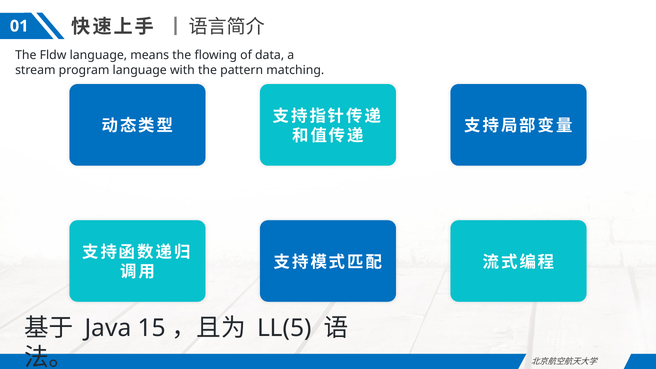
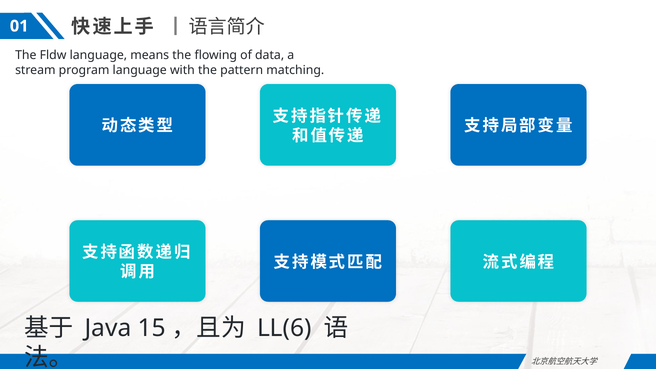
LL(5: LL(5 -> LL(6 (284, 328)
